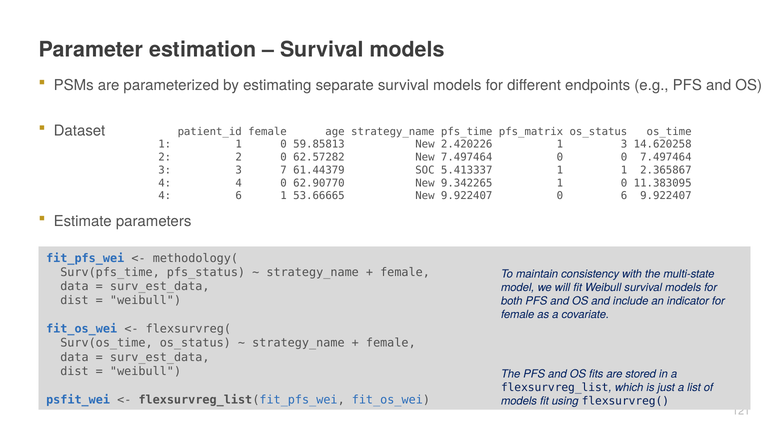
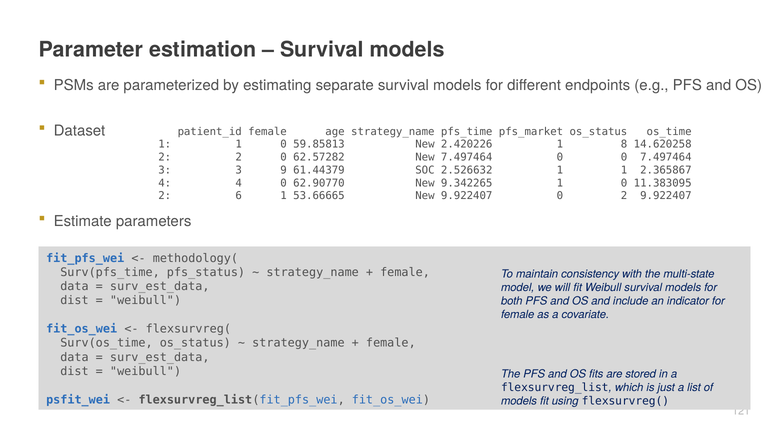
pfs_matrix: pfs_matrix -> pfs_market (531, 131)
1 3: 3 -> 8 (624, 144)
7: 7 -> 9 (284, 170)
5.413337: 5.413337 -> 2.526632 (467, 170)
4: 4 -> 2 (165, 196)
0 6: 6 -> 2 (624, 196)
